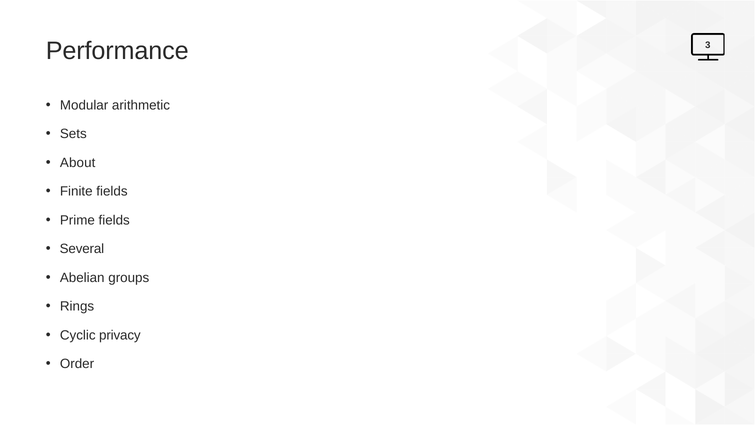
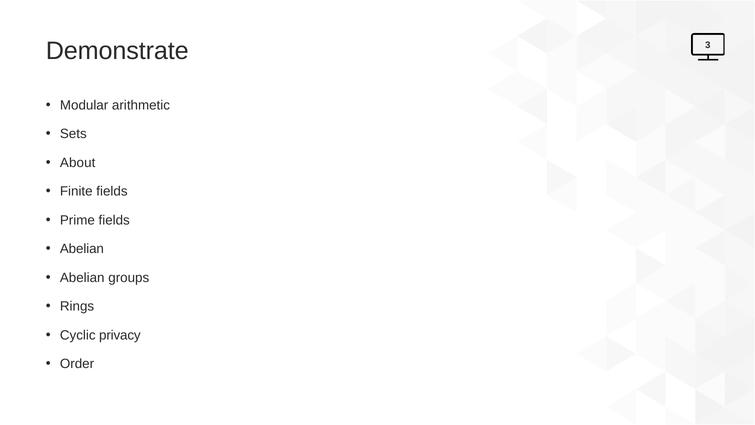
Performance: Performance -> Demonstrate (117, 51)
Several: Several -> Abelian (82, 249)
